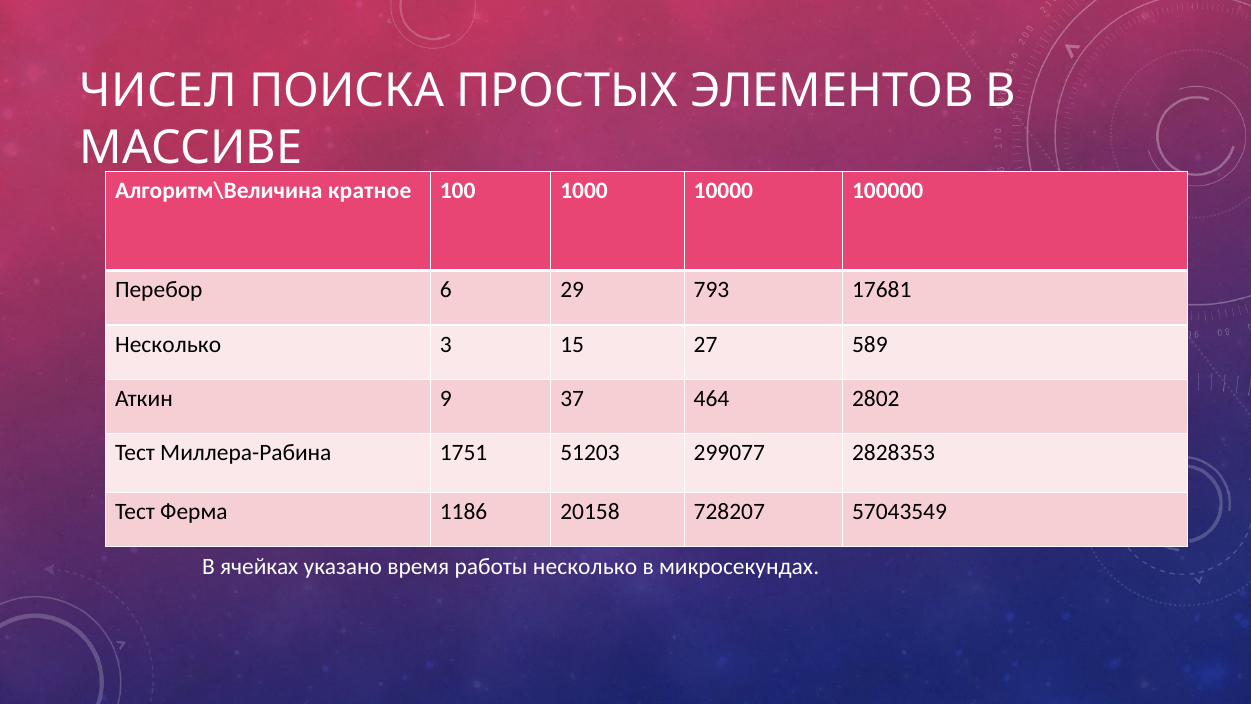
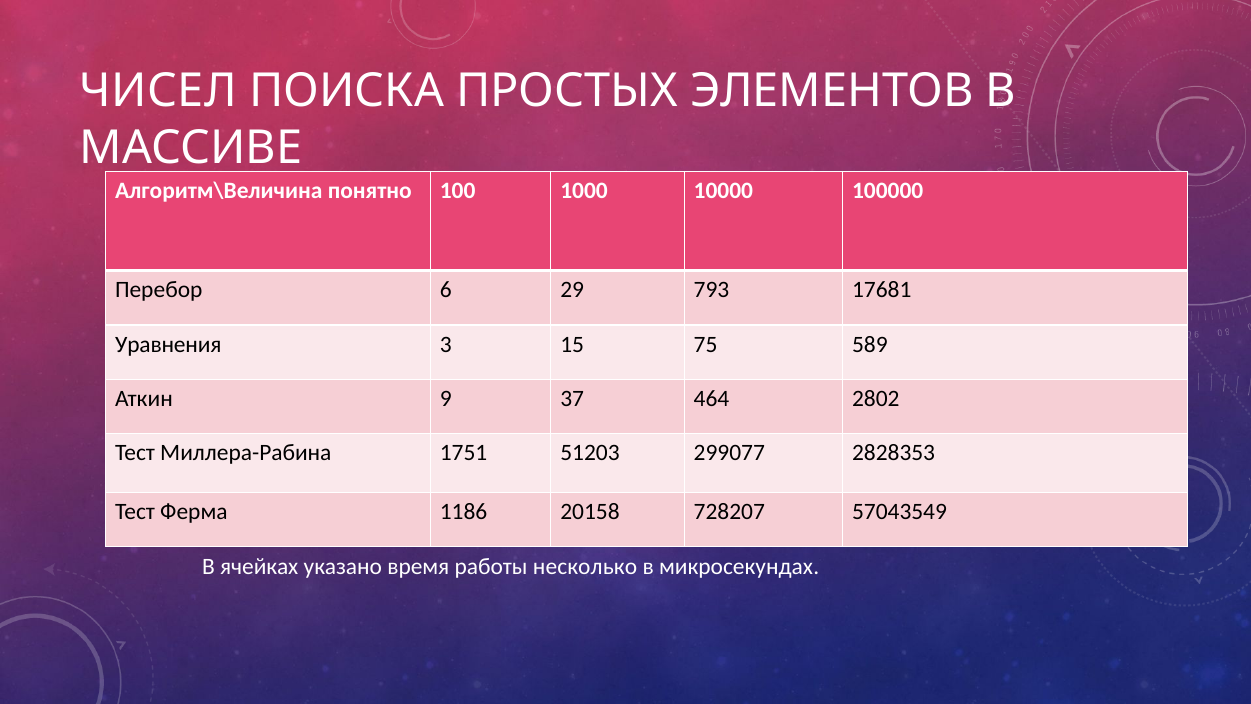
кратное: кратное -> понятно (370, 191)
Несколько: Несколько -> Уравнения (168, 344)
27: 27 -> 75 (706, 344)
